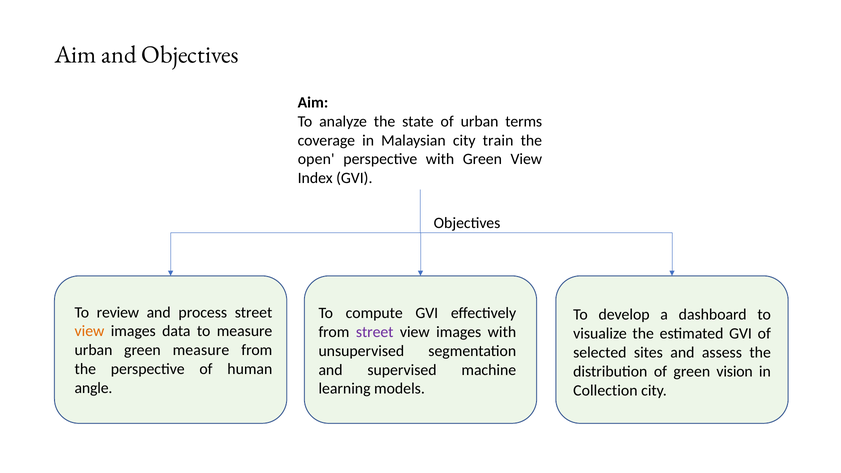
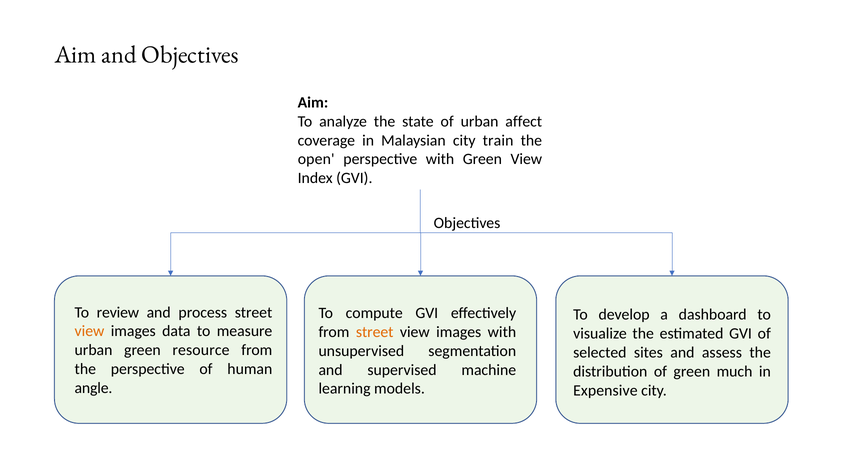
terms: terms -> affect (524, 121)
street colour: purple -> orange (375, 332)
green measure: measure -> resource (201, 350)
vision: vision -> much (735, 372)
Collection: Collection -> Expensive (605, 390)
